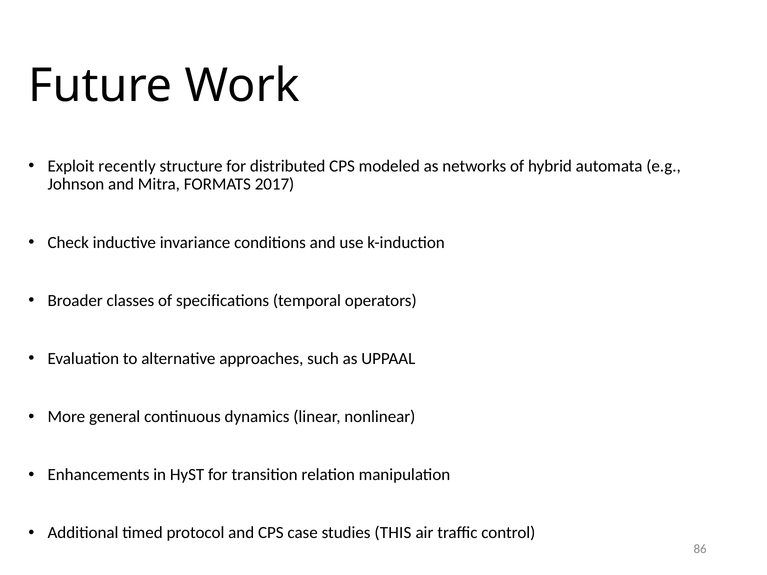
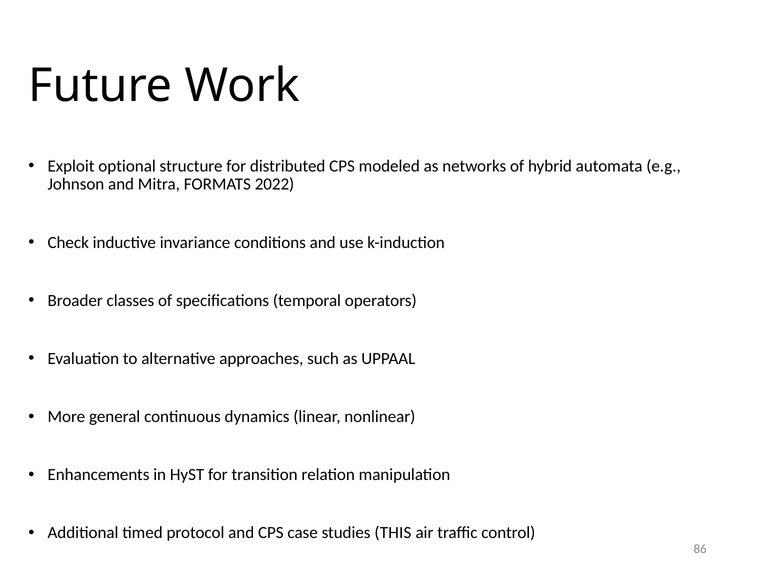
recently: recently -> optional (127, 166)
2017: 2017 -> 2022 (275, 184)
